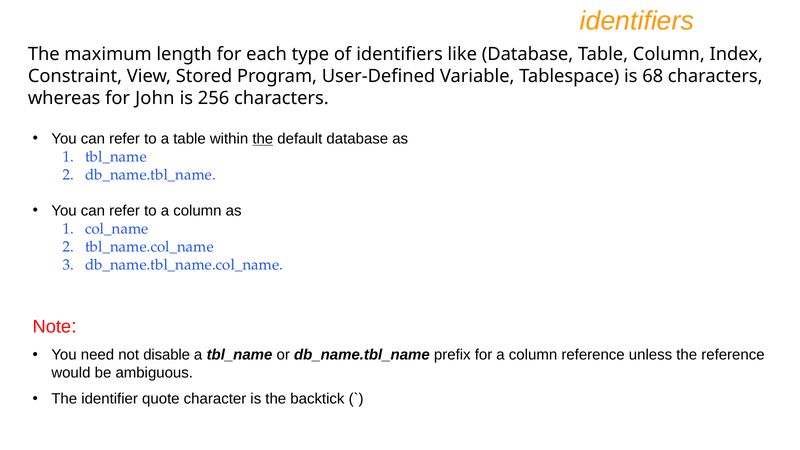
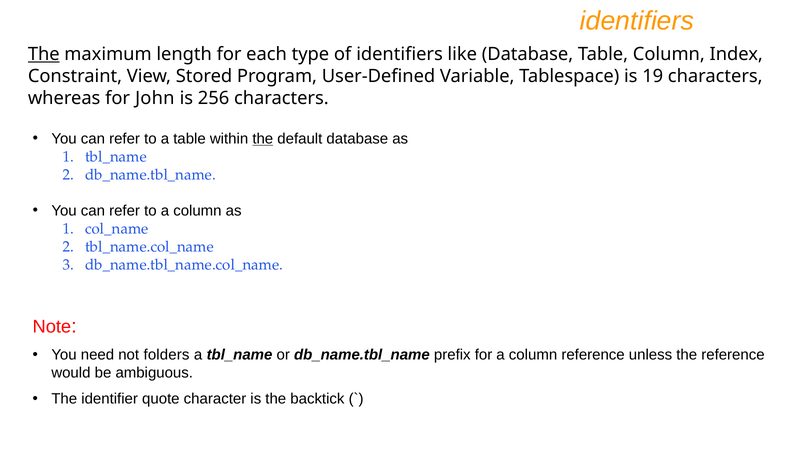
The underline: none -> present (44, 54)
68: 68 -> 19 (653, 76)
disable: disable -> folders (167, 355)
